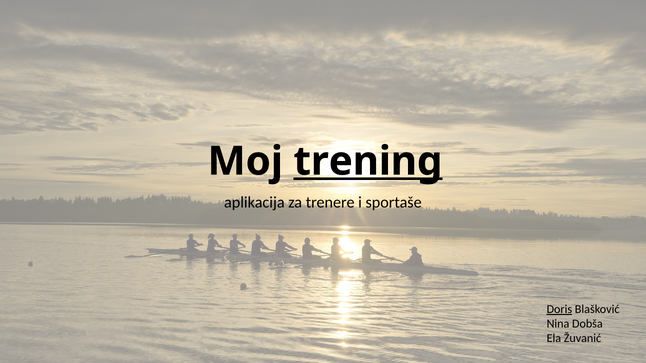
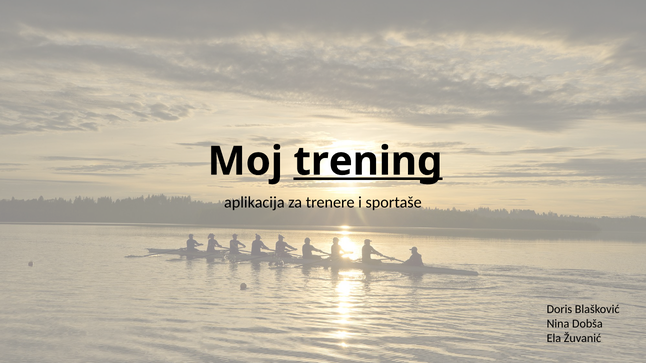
Doris underline: present -> none (559, 310)
